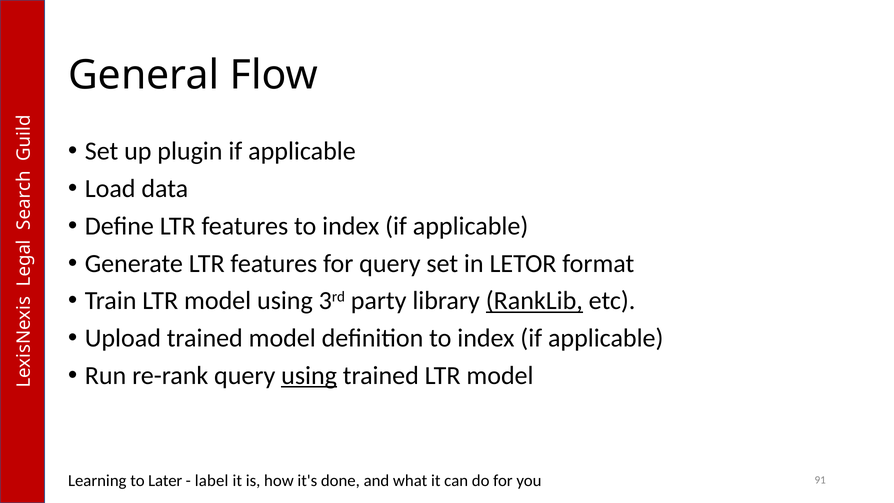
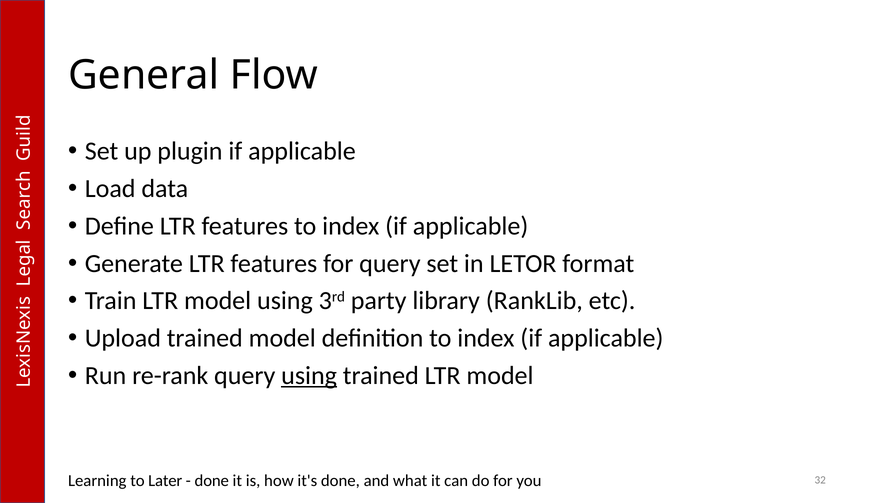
RankLib underline: present -> none (534, 301)
label: label -> done (212, 481)
91: 91 -> 32 (820, 480)
